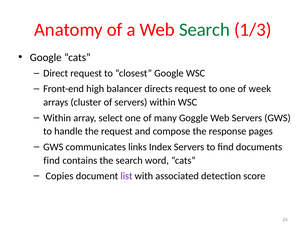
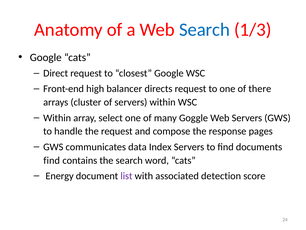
Search colour: green -> blue (204, 30)
week: week -> there (260, 89)
links: links -> data (137, 147)
Copies: Copies -> Energy (60, 176)
